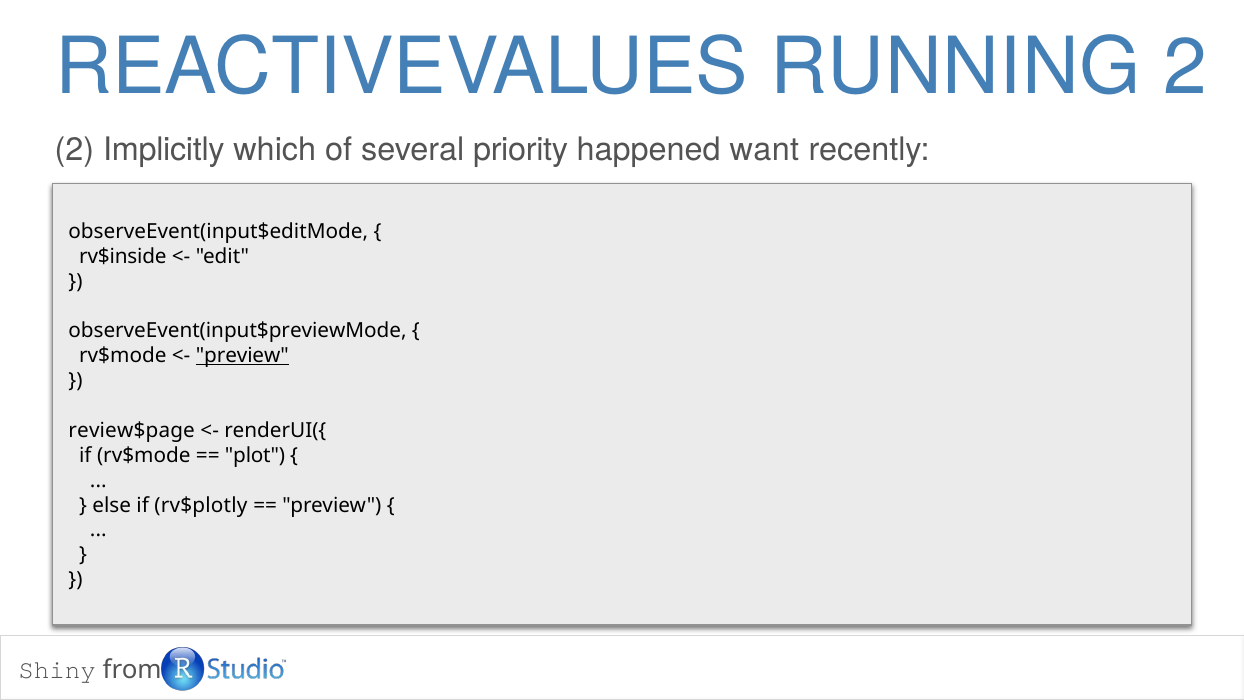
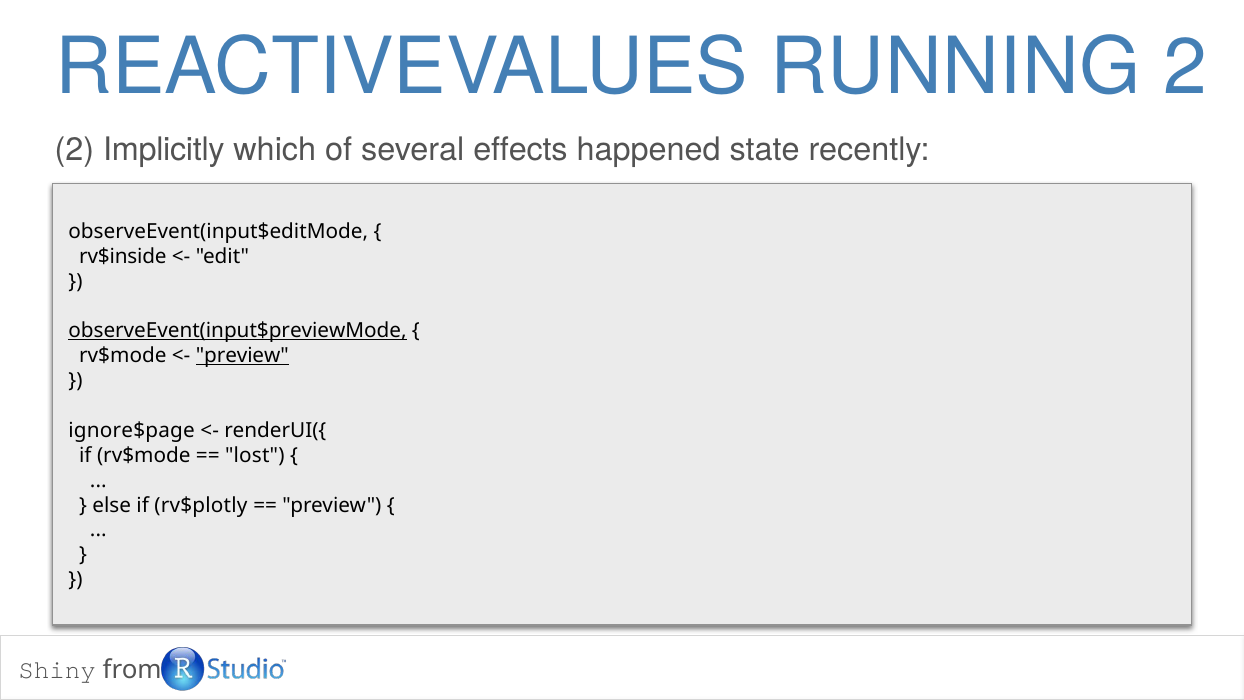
priority: priority -> effects (520, 150)
want: want -> state (765, 150)
observeEvent(input$previewMode underline: none -> present (238, 331)
review$page: review$page -> ignore$page (132, 430)
plot: plot -> lost (255, 455)
